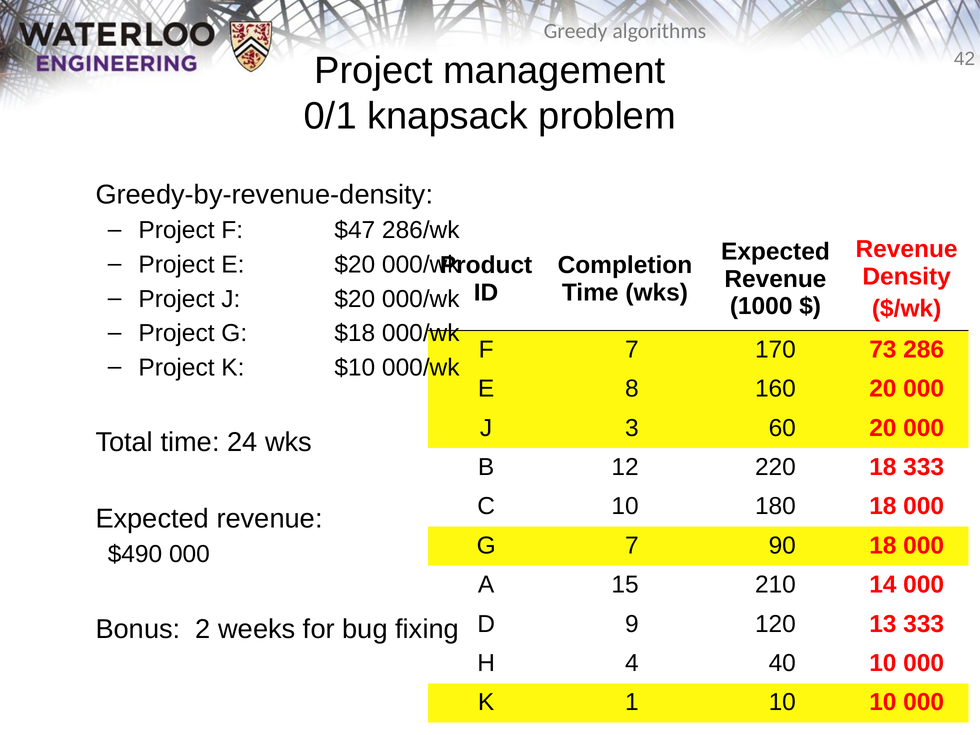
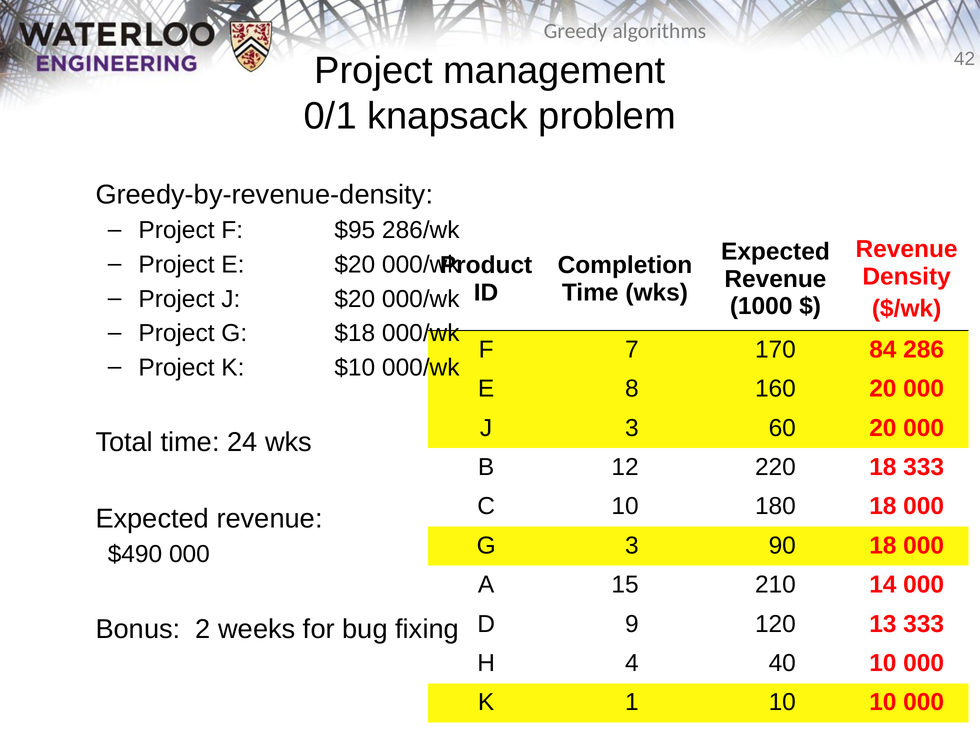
$47: $47 -> $95 (355, 230)
73: 73 -> 84 (883, 350)
G 7: 7 -> 3 (632, 546)
